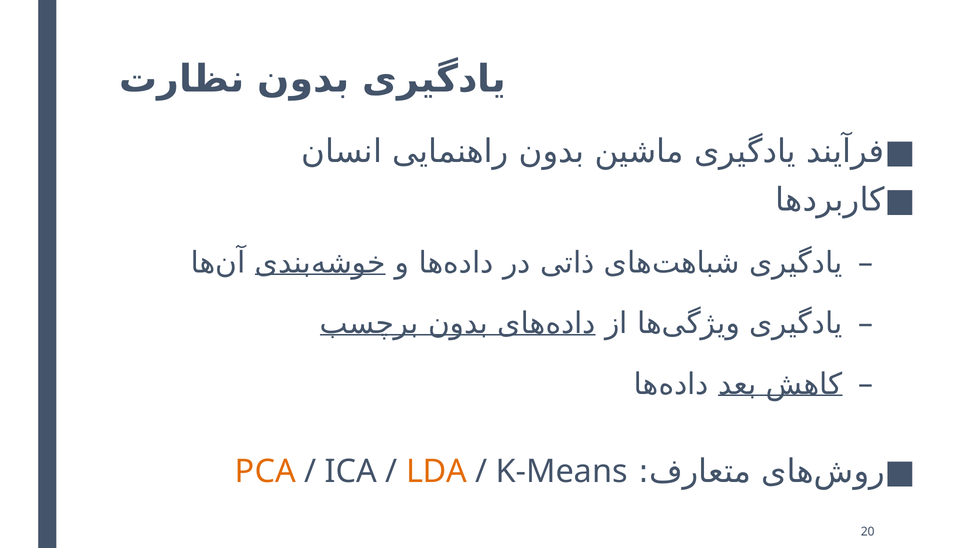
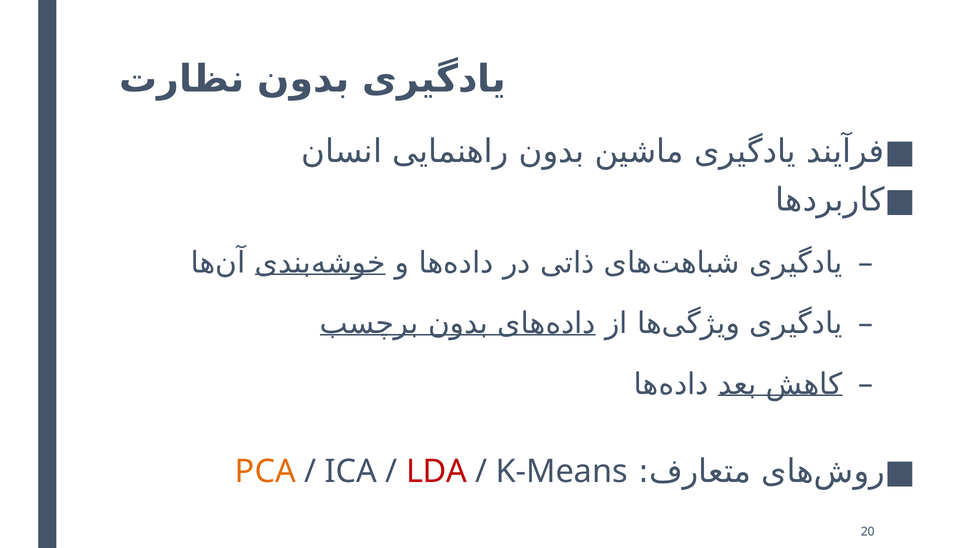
LDA colour: orange -> red (436, 471)
